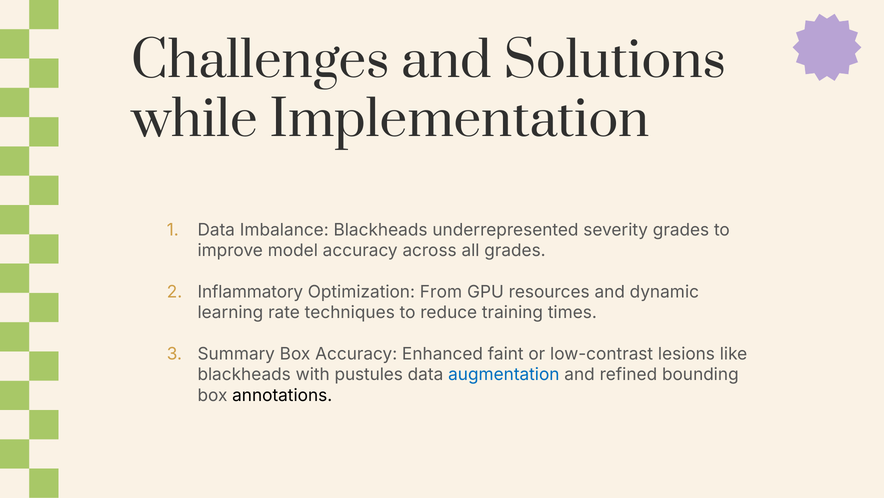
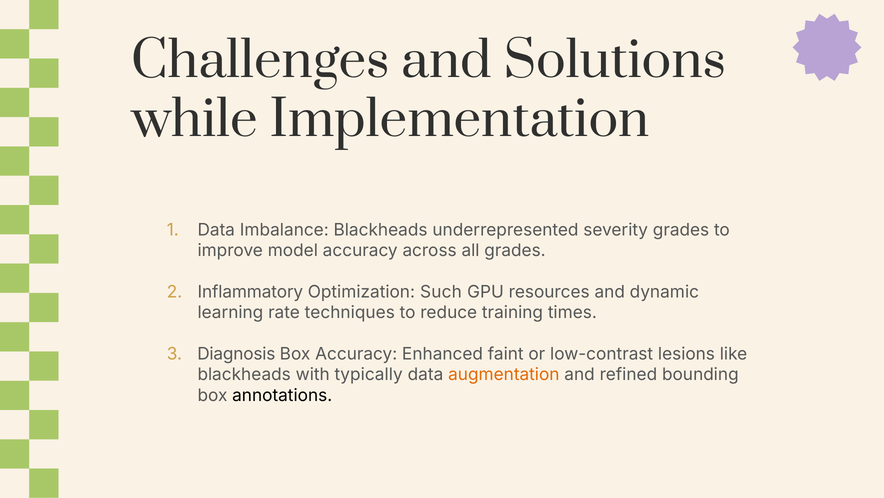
From: From -> Such (441, 292)
Summary: Summary -> Diagnosis (236, 353)
pustules: pustules -> typically (369, 374)
augmentation colour: blue -> orange (504, 374)
